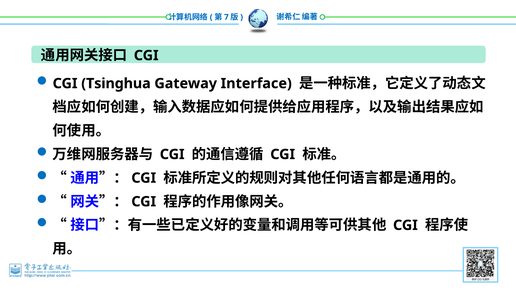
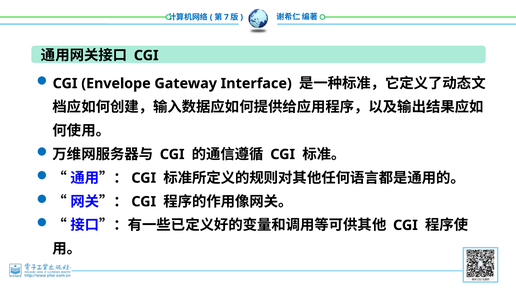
Tsinghua: Tsinghua -> Envelope (116, 84)
